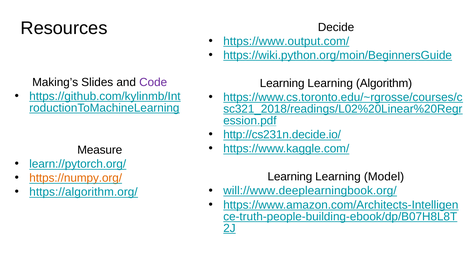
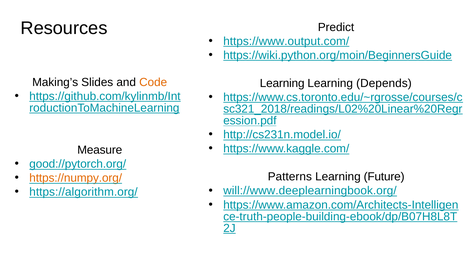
Decide: Decide -> Predict (336, 27)
Code colour: purple -> orange (153, 82)
Algorithm: Algorithm -> Depends (384, 83)
http://cs231n.decide.io/: http://cs231n.decide.io/ -> http://cs231n.model.io/ (282, 135)
learn://pytorch.org/: learn://pytorch.org/ -> good://pytorch.org/ (78, 164)
Learning: Learning -> Patterns (290, 177)
Model: Model -> Future (384, 177)
